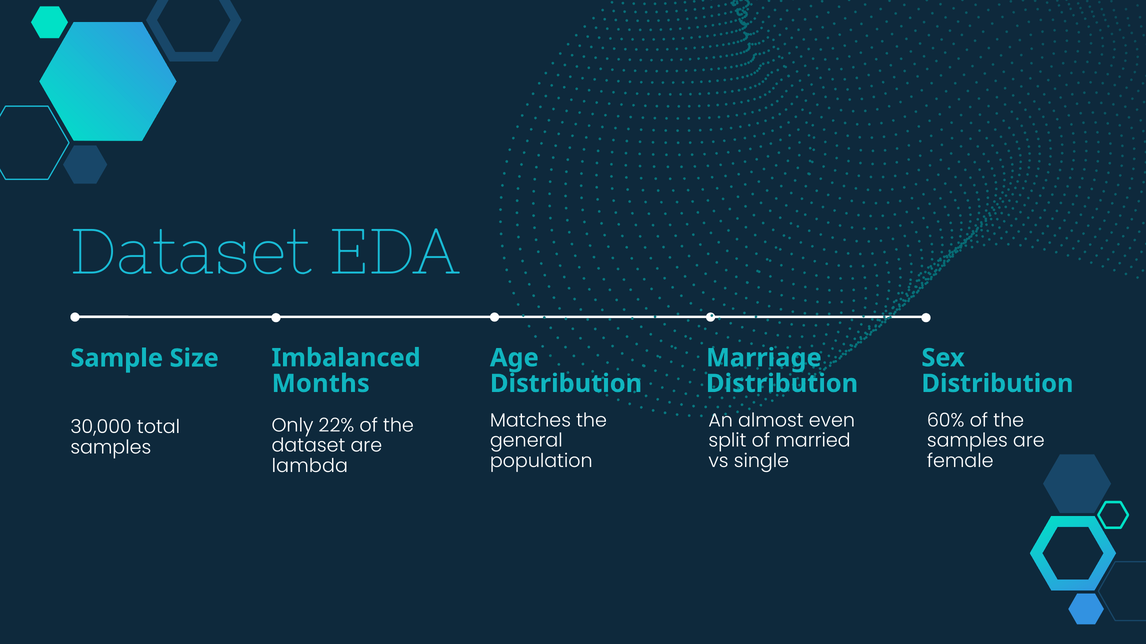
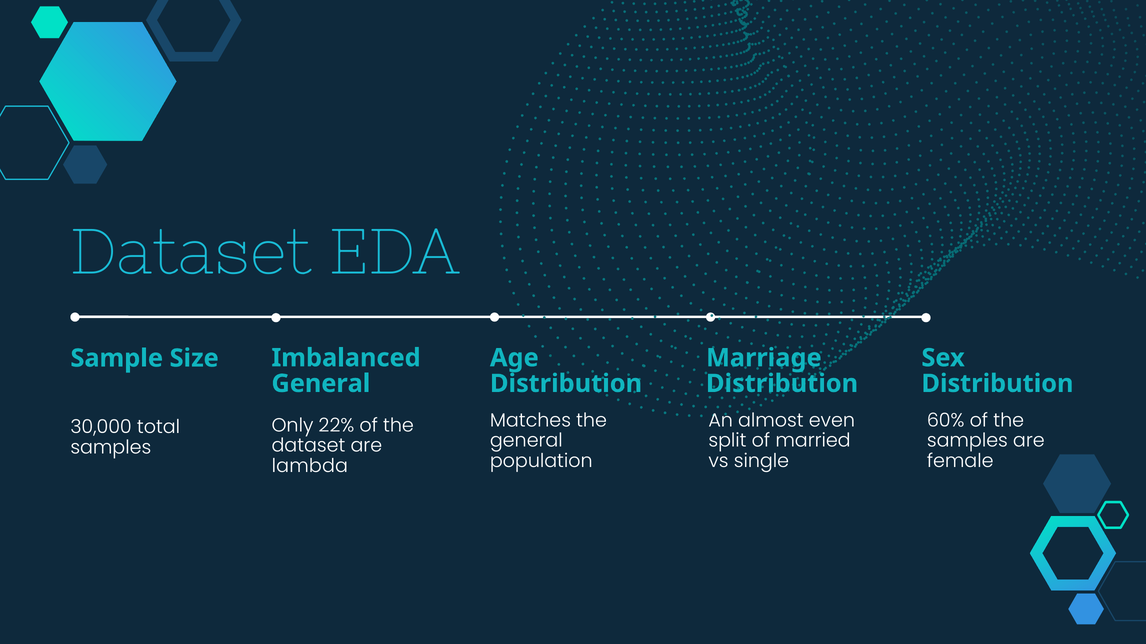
Months: Months -> General (321, 384)
